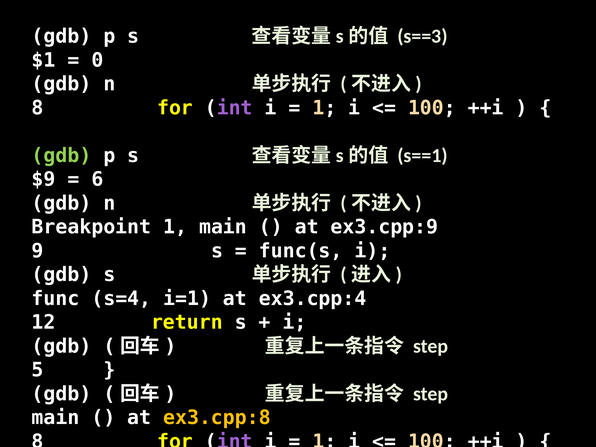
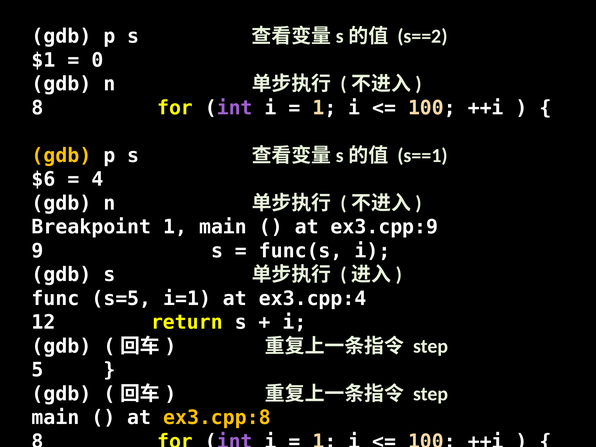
s==3: s==3 -> s==2 (422, 36)
gdb colour: light green -> yellow (62, 155)
$9: $9 -> $6 (44, 179)
6: 6 -> 4 (97, 179)
s=4: s=4 -> s=5 (121, 299)
